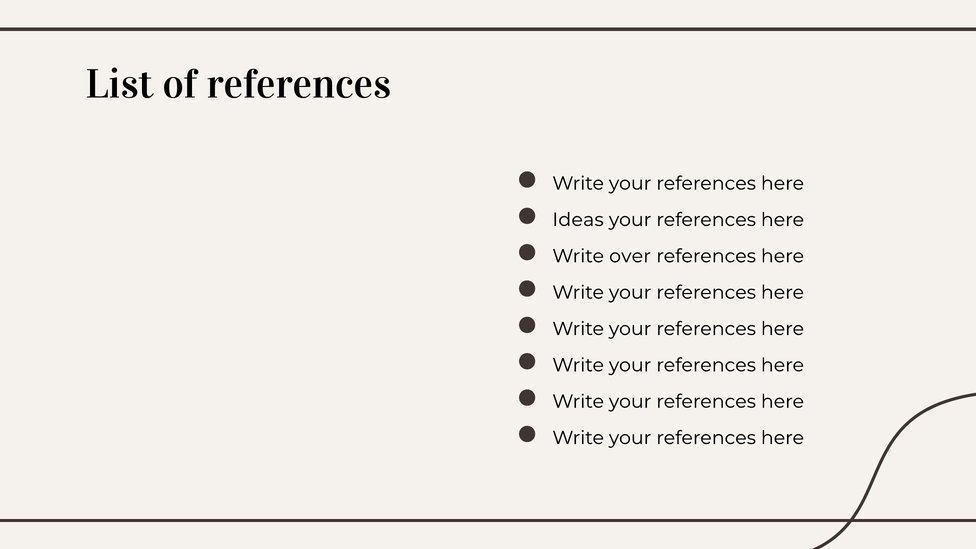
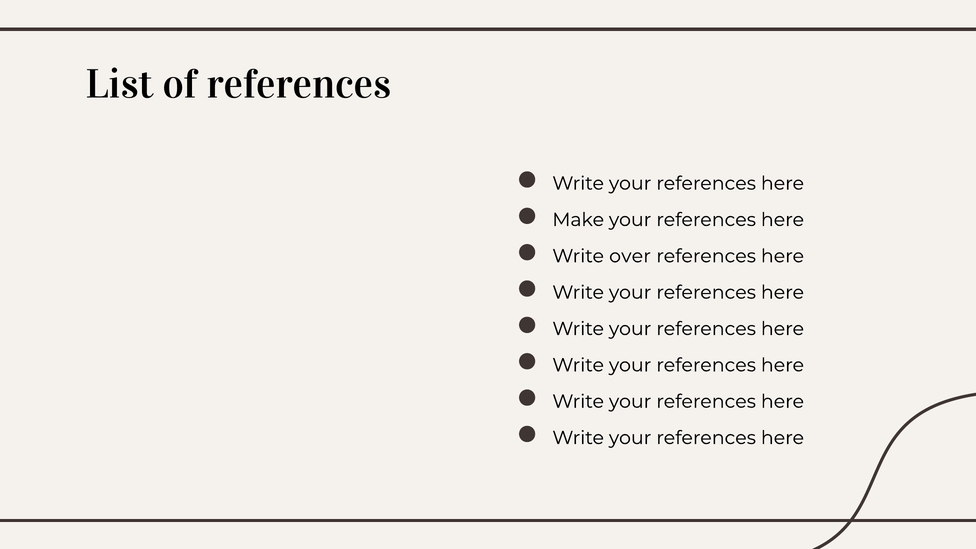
Ideas: Ideas -> Make (578, 220)
